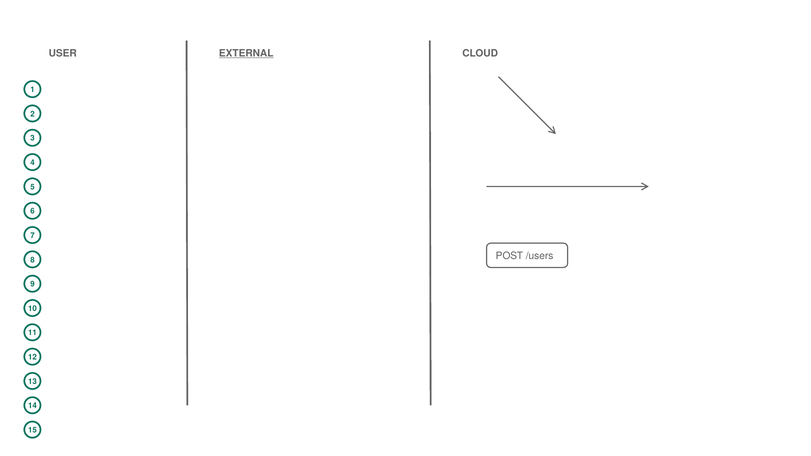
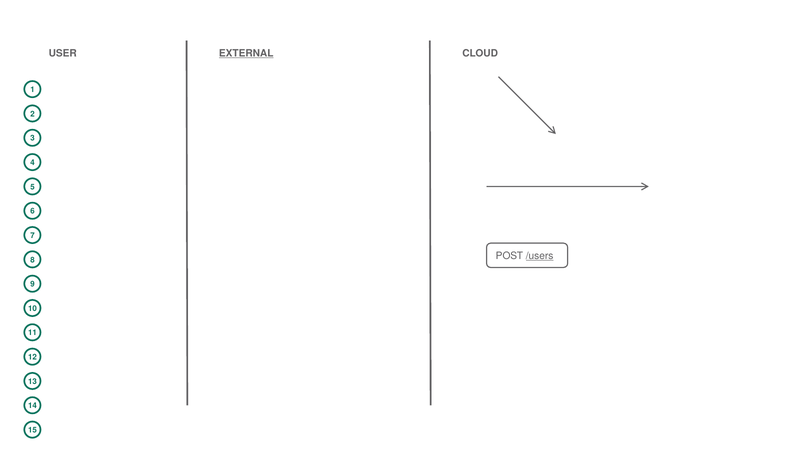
/users underline: none -> present (540, 256)
